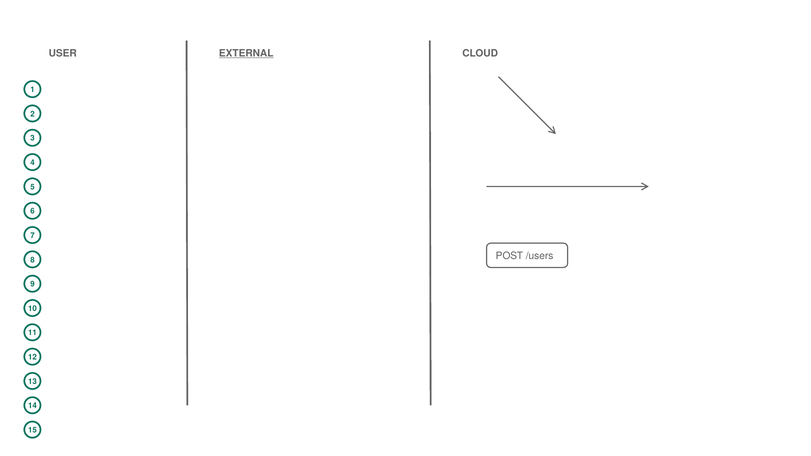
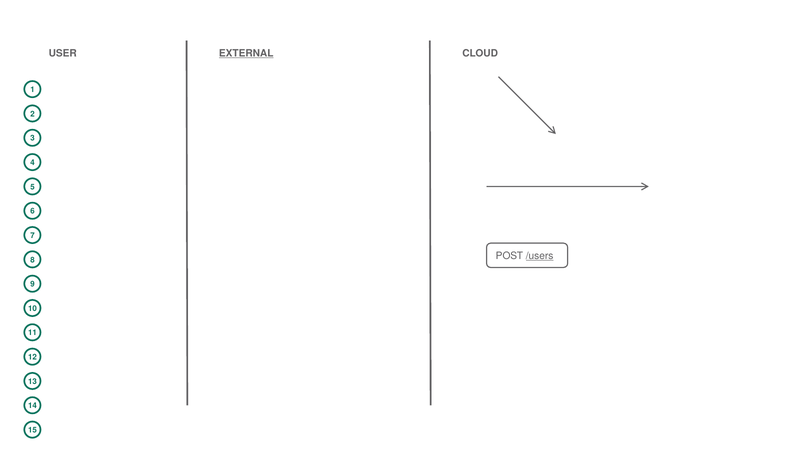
/users underline: none -> present (540, 256)
